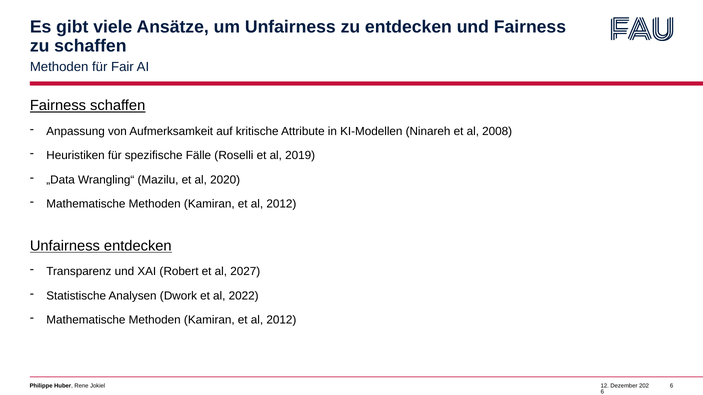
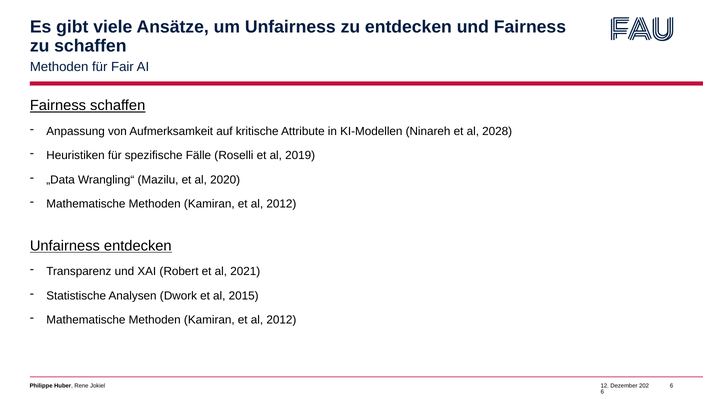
2008: 2008 -> 2028 (497, 131)
2027: 2027 -> 2021 (245, 272)
2022: 2022 -> 2015 (244, 296)
